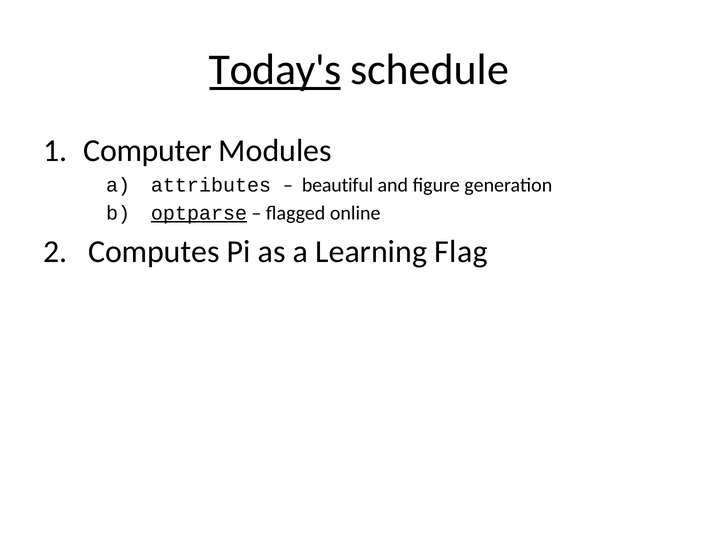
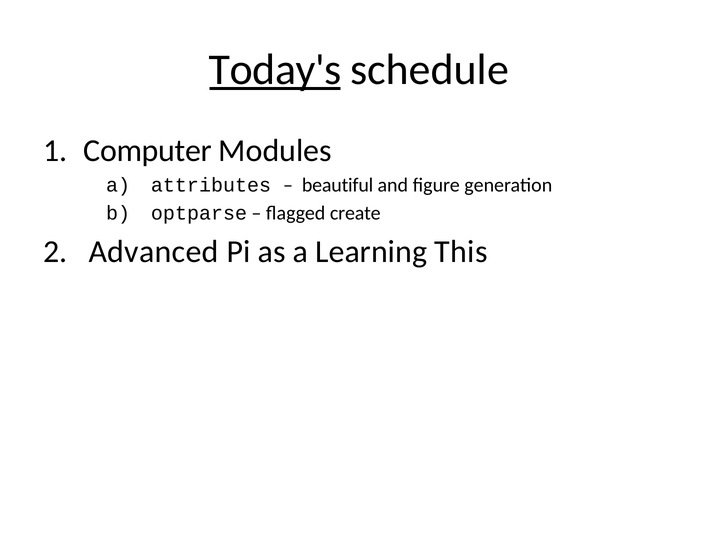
optparse underline: present -> none (199, 213)
online: online -> create (355, 213)
Computes: Computes -> Advanced (154, 252)
Flag: Flag -> This (461, 252)
